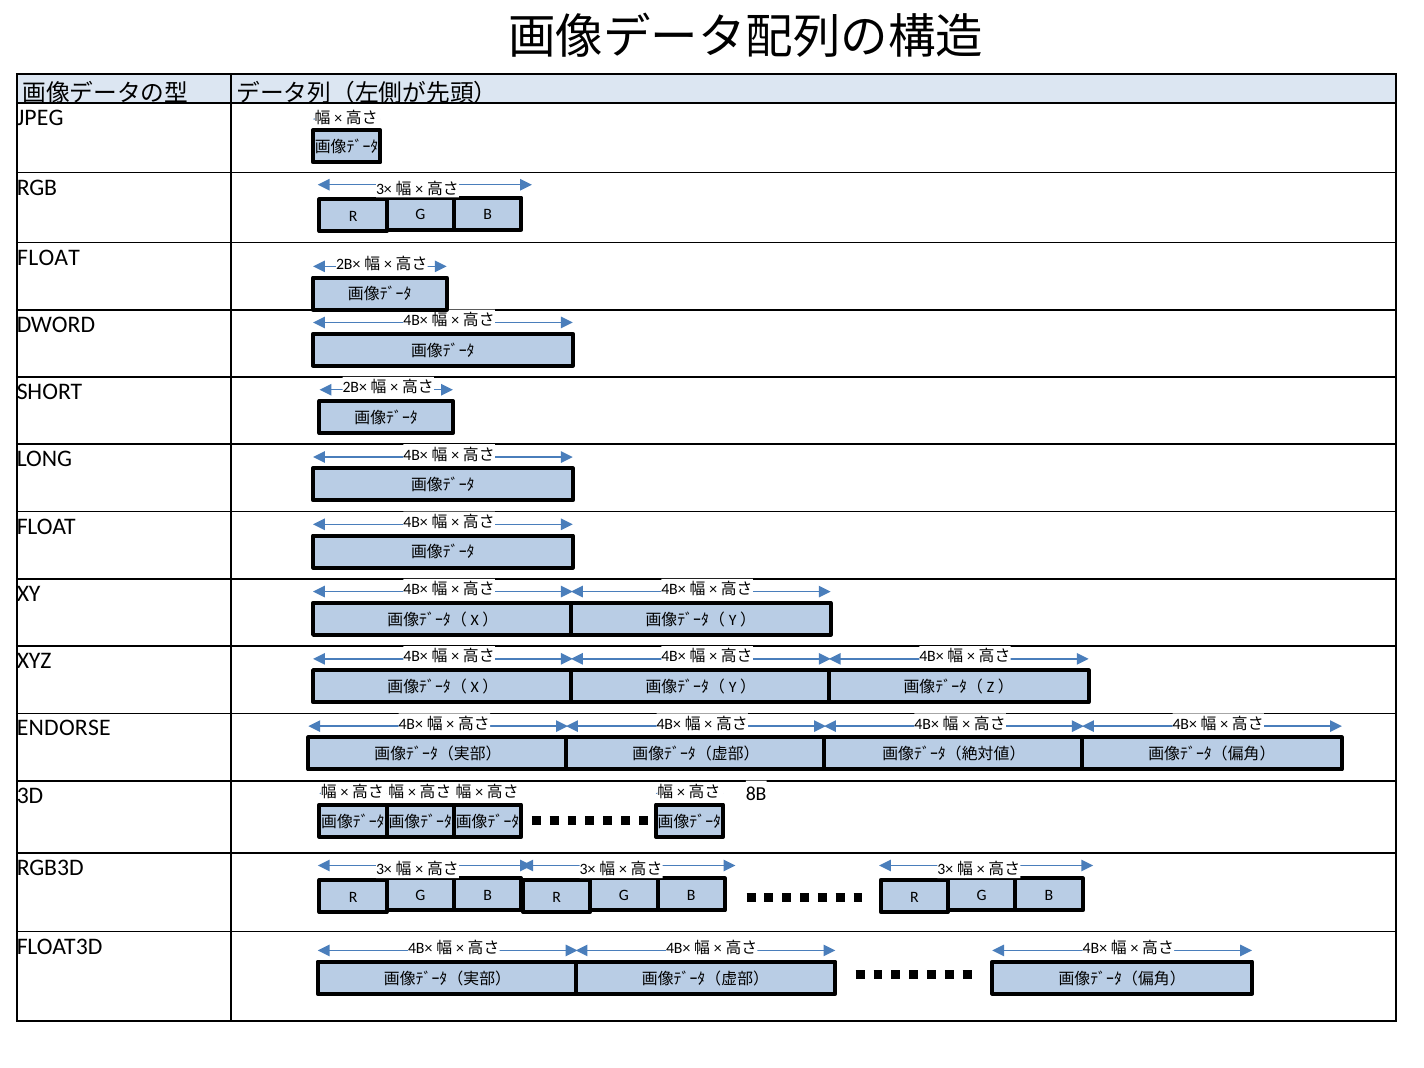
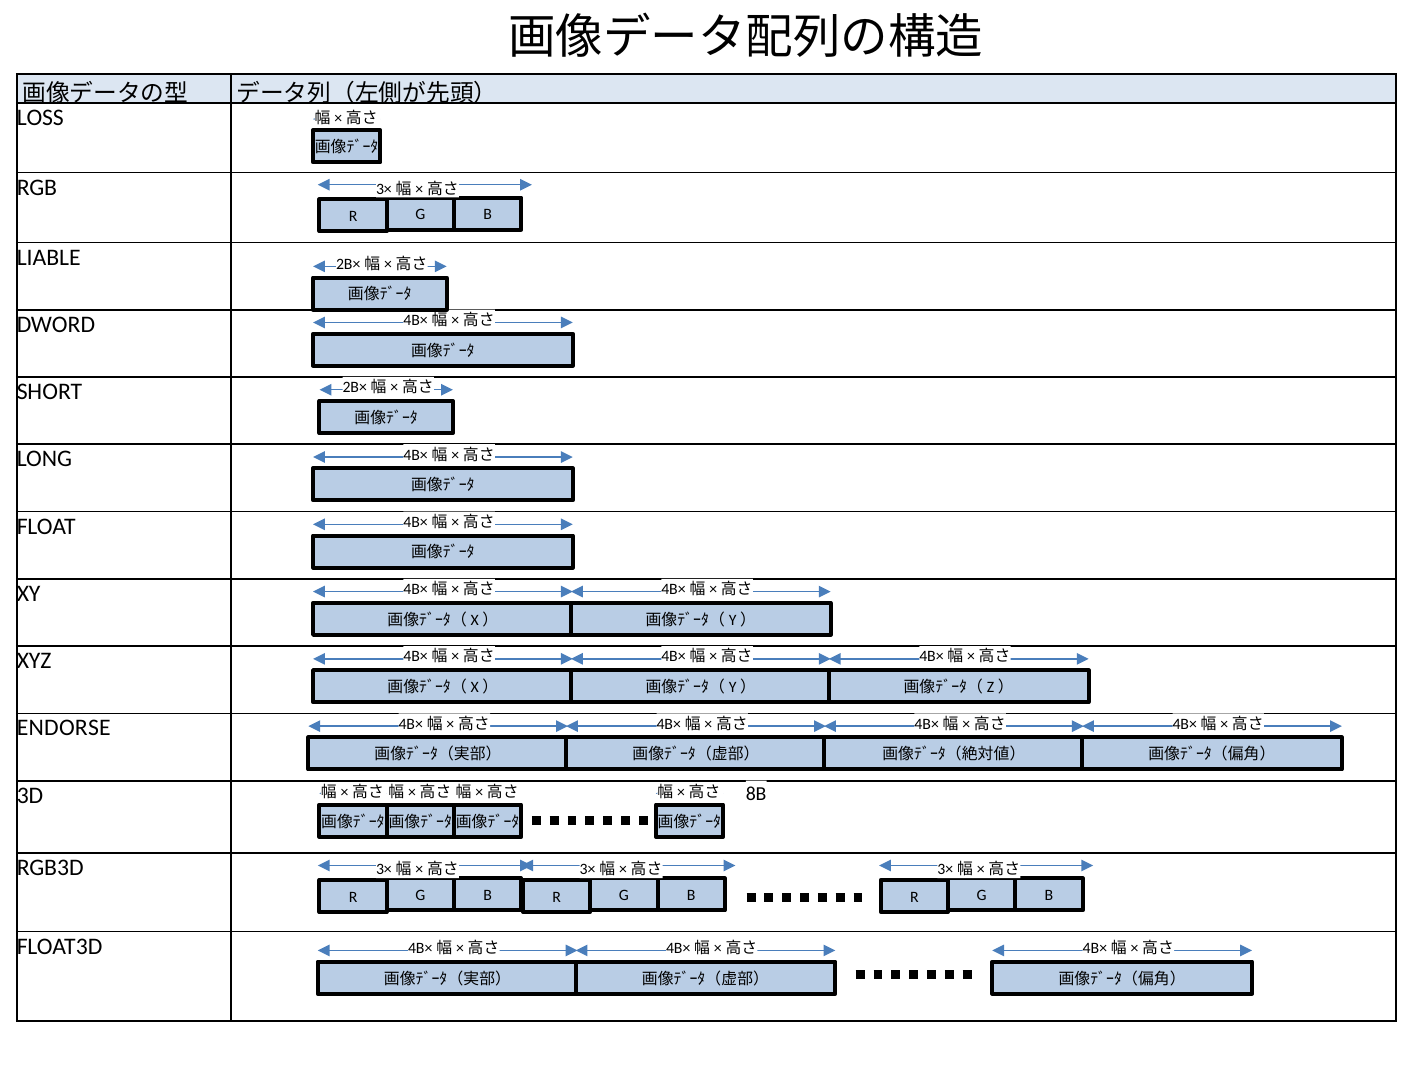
JPEG: JPEG -> LOSS (40, 117)
FLOAT: FLOAT -> LIABLE (49, 257)
